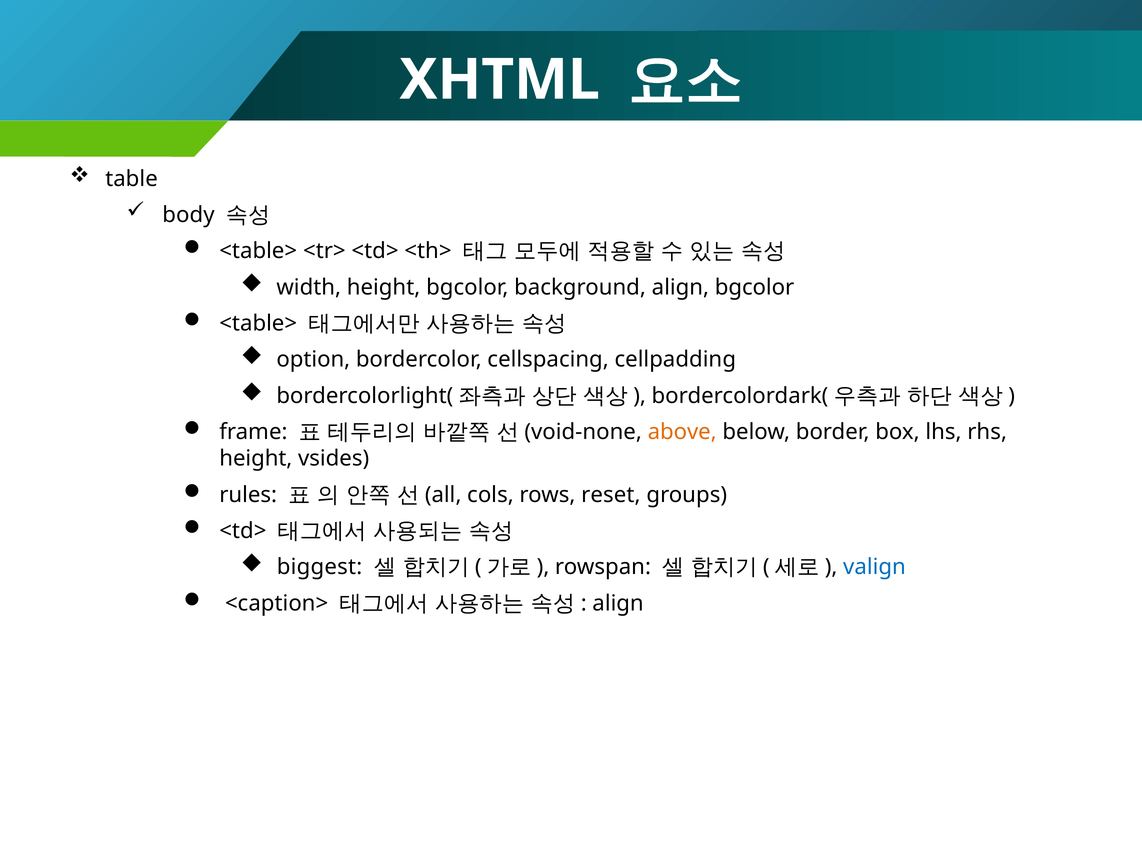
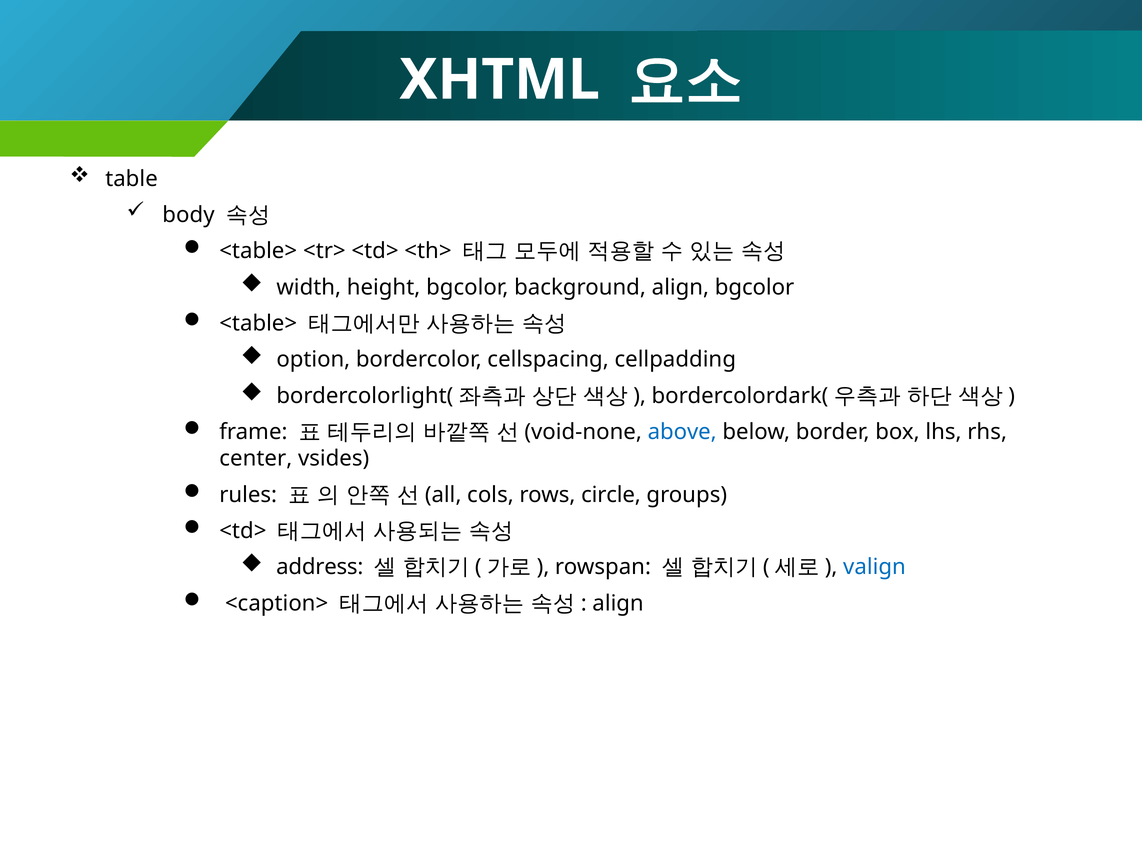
above colour: orange -> blue (682, 432)
height: height -> center (256, 459)
reset: reset -> circle (611, 495)
biggest: biggest -> address (320, 567)
